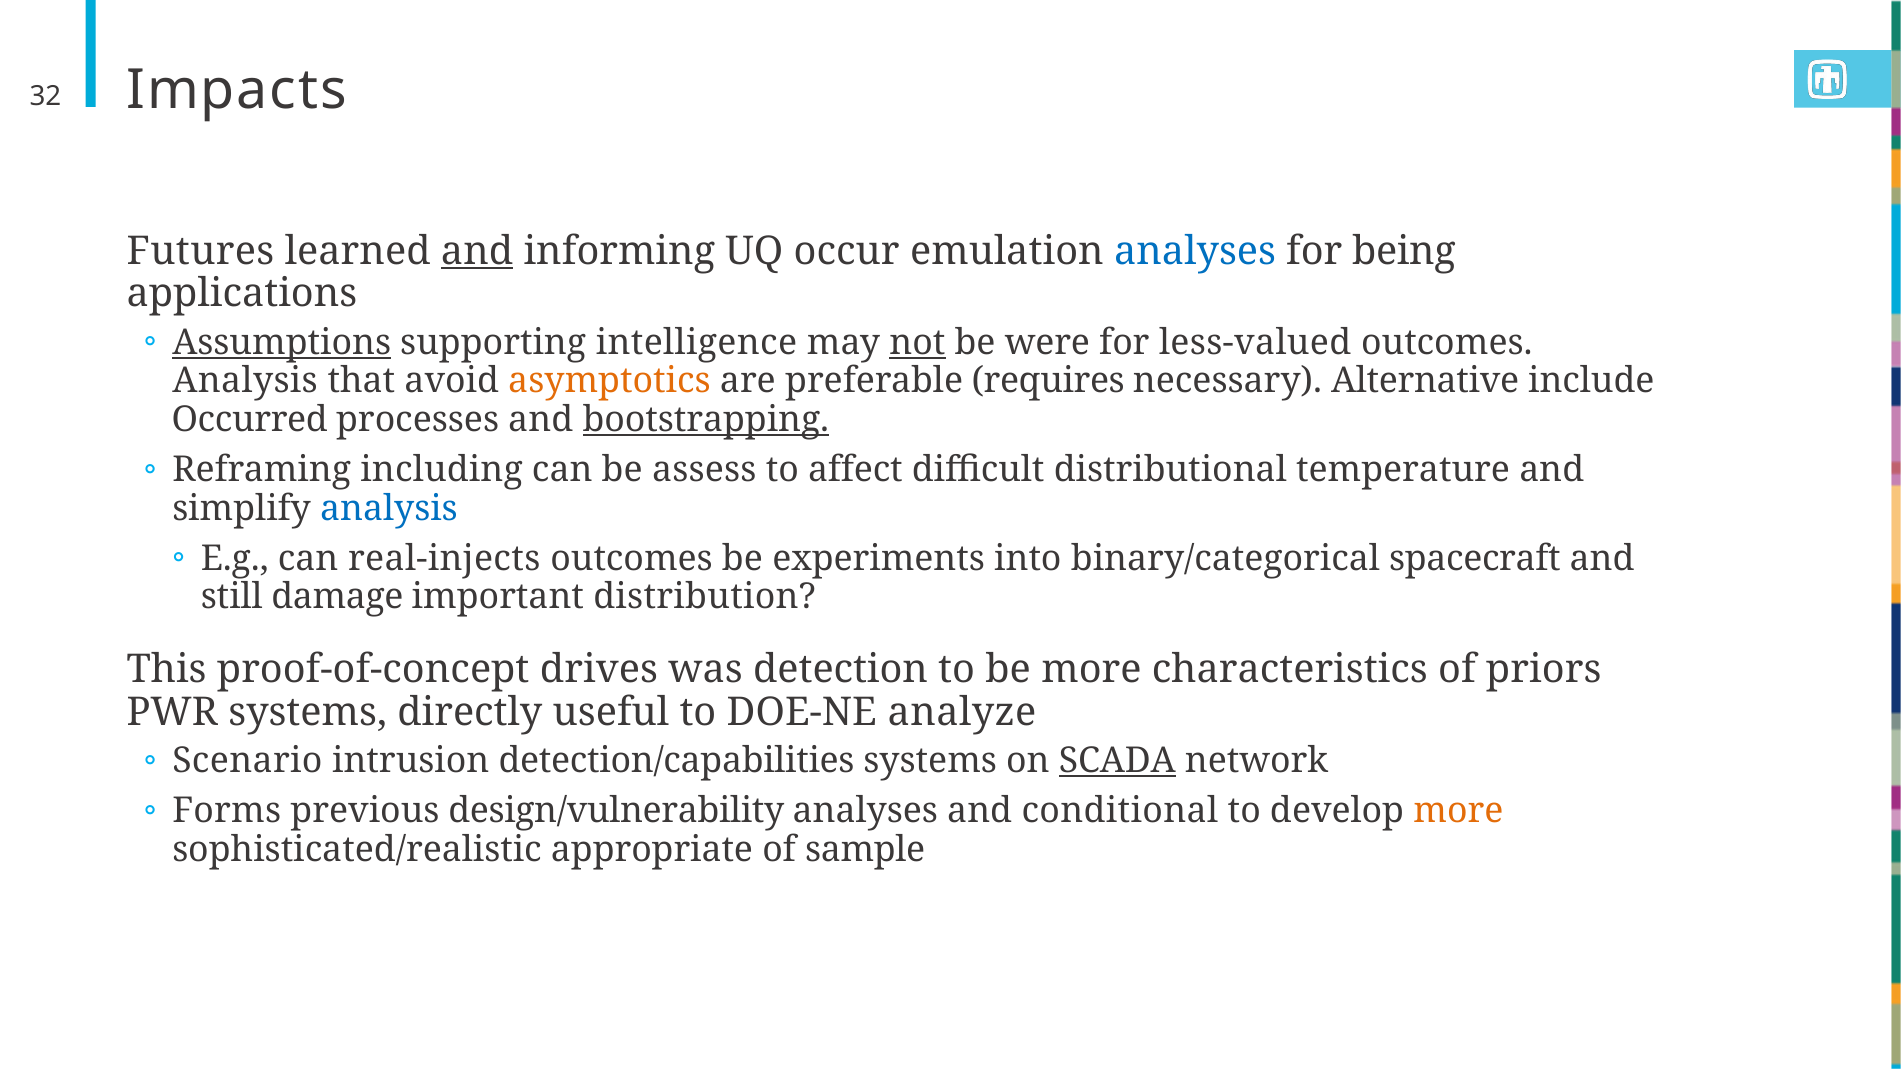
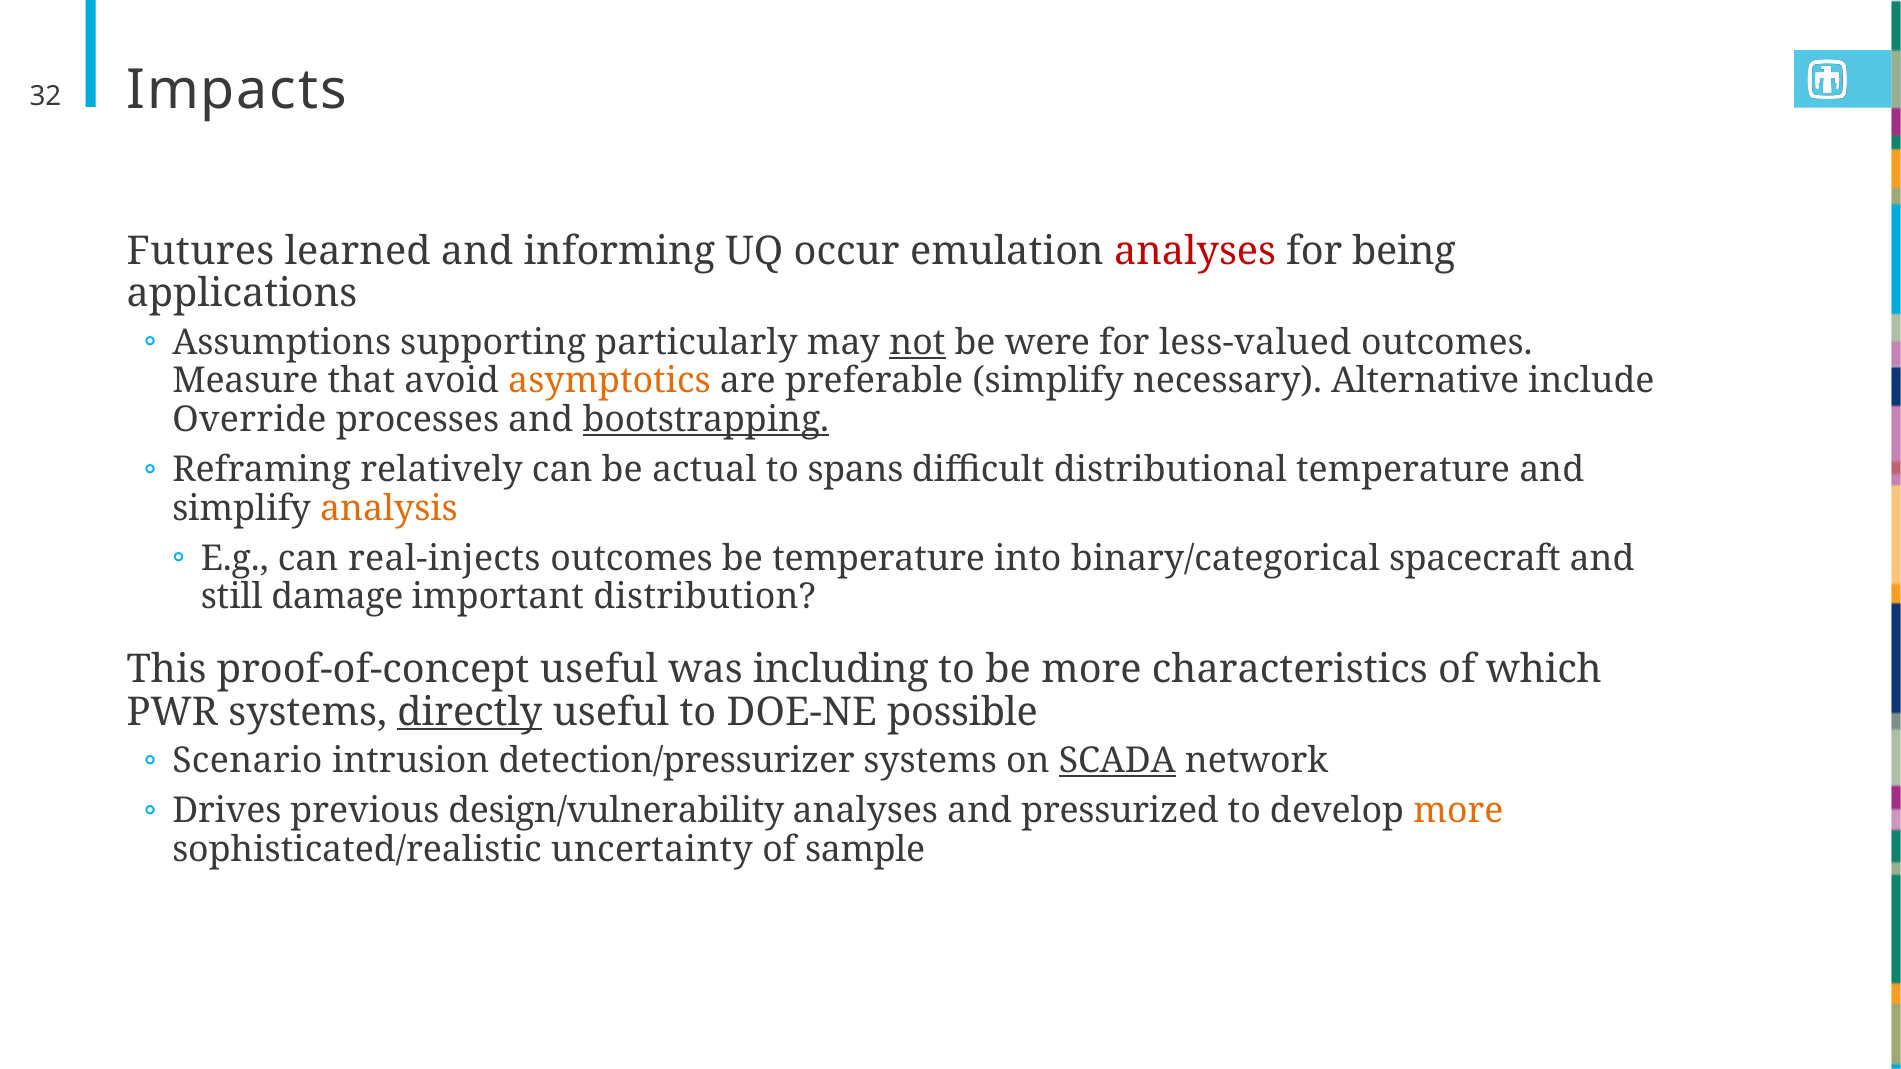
and underline: present -> none (477, 251)
analyses colour: blue -> red (1195, 251)
Assumptions underline: present -> none (282, 343)
intelligence: intelligence -> particularly (697, 343)
Analysis: Analysis -> Measure (245, 381)
preferable requires: requires -> simplify (1048, 381)
Occurred: Occurred -> Override (249, 420)
including: including -> relatively (442, 470)
assess: assess -> actual (704, 470)
affect: affect -> spans (856, 470)
analysis colour: blue -> orange (389, 508)
be experiments: experiments -> temperature (879, 559)
proof-of-concept drives: drives -> useful (599, 670)
detection: detection -> including (841, 670)
priors: priors -> which (1544, 670)
directly underline: none -> present (470, 712)
analyze: analyze -> possible (962, 712)
detection/capabilities: detection/capabilities -> detection/pressurizer (677, 761)
Forms: Forms -> Drives (227, 811)
conditional: conditional -> pressurized (1120, 811)
appropriate: appropriate -> uncertainty (652, 850)
